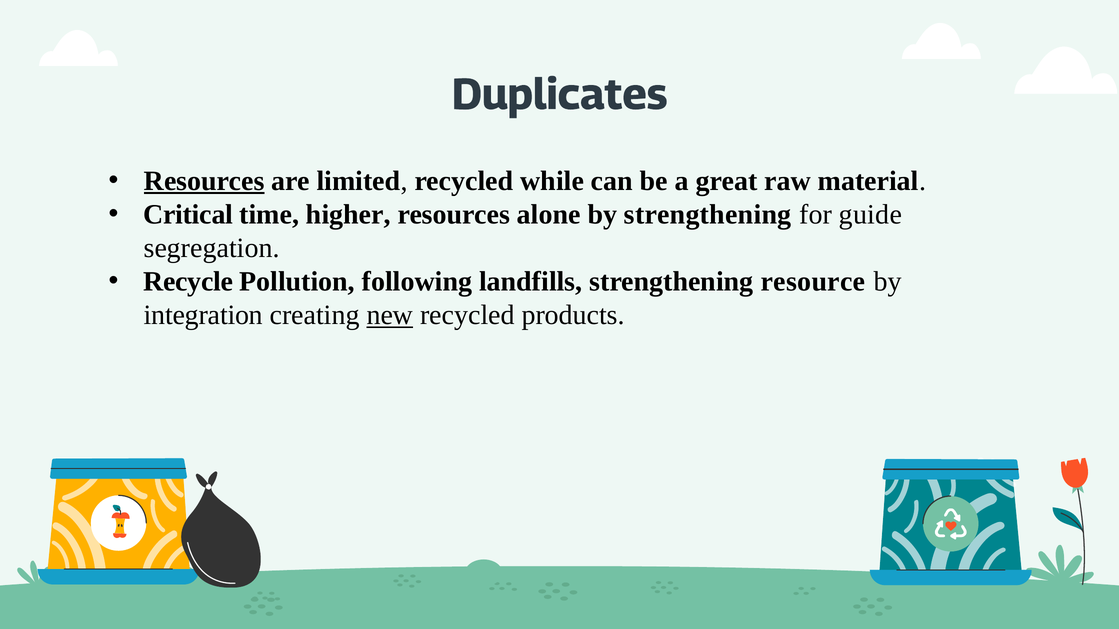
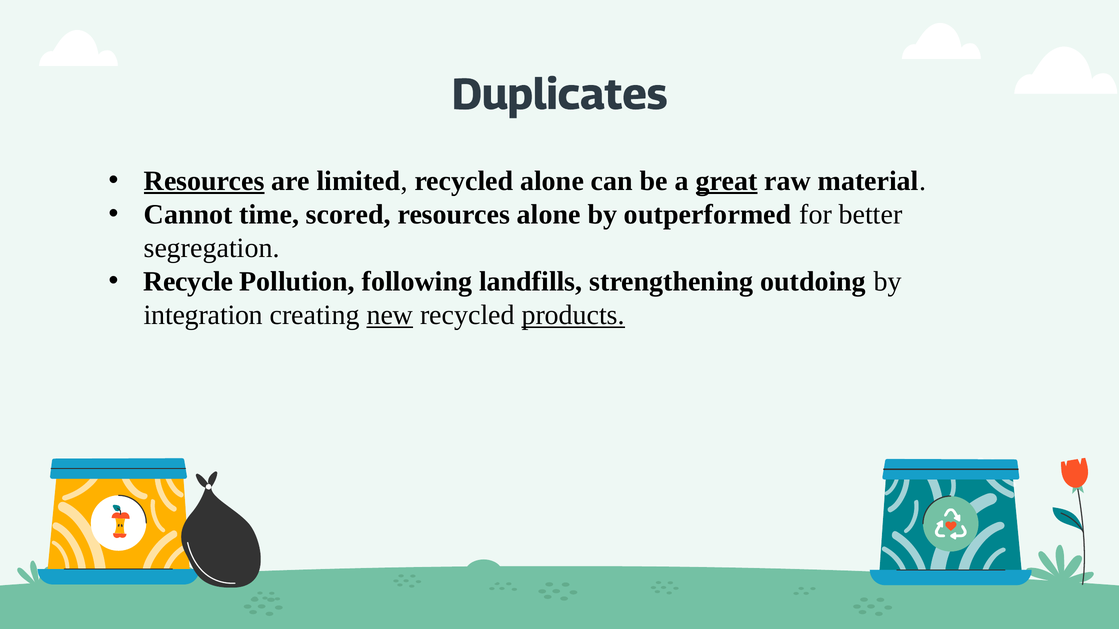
recycled while: while -> alone (552, 181)
great underline: none -> present (727, 181)
Critical: Critical -> Cannot (188, 215)
higher: higher -> scored (348, 215)
by strengthening: strengthening -> outperformed (708, 215)
guide: guide -> better (871, 215)
resource: resource -> outdoing (813, 282)
products underline: none -> present (573, 315)
